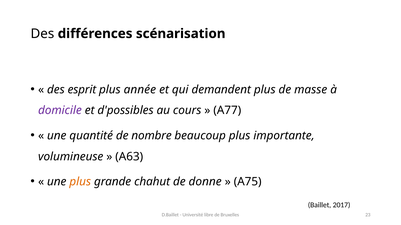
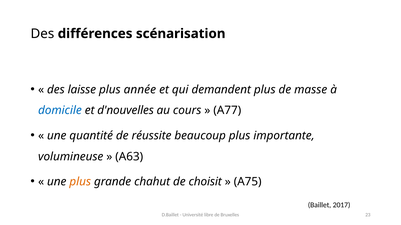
esprit: esprit -> laisse (82, 90)
domicile colour: purple -> blue (60, 111)
d'possibles: d'possibles -> d'nouvelles (126, 111)
nombre: nombre -> réussite (152, 136)
donne: donne -> choisit (205, 182)
